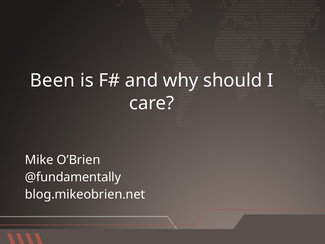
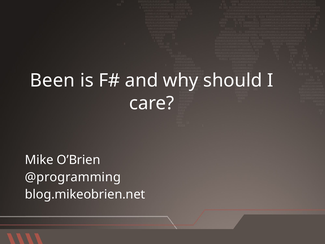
@fundamentally: @fundamentally -> @programming (73, 177)
